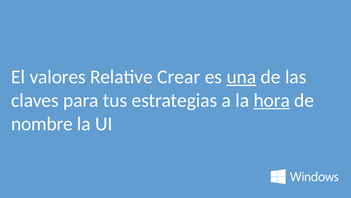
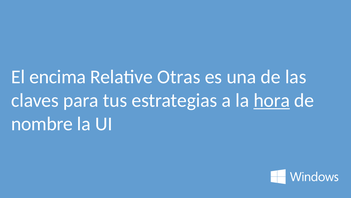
valores: valores -> encima (58, 77)
Crear: Crear -> Otras (179, 77)
una underline: present -> none (241, 77)
